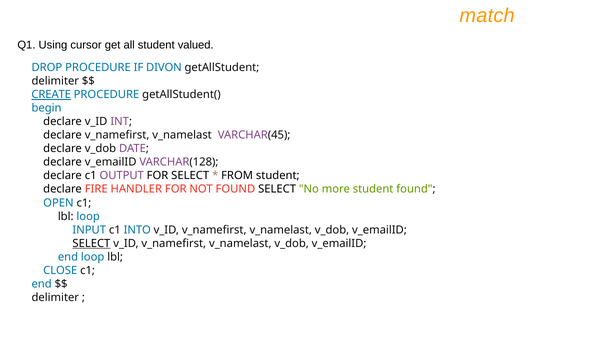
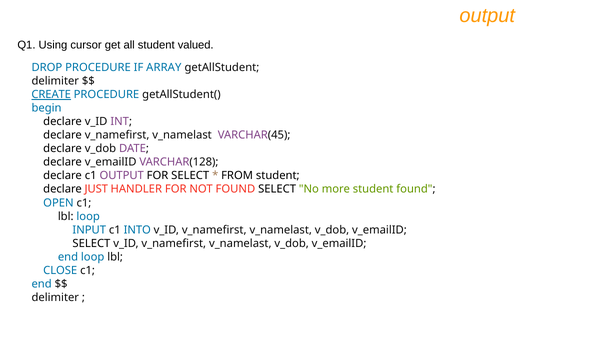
match: match -> output (487, 16)
DIVON: DIVON -> ARRAY (164, 67)
FIRE: FIRE -> JUST (96, 189)
SELECT underline: present -> none (91, 243)
